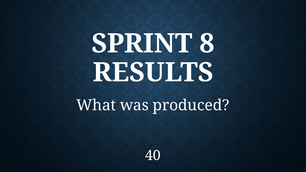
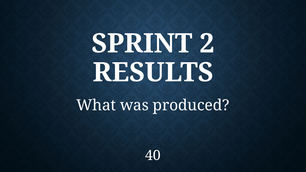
8: 8 -> 2 (207, 44)
